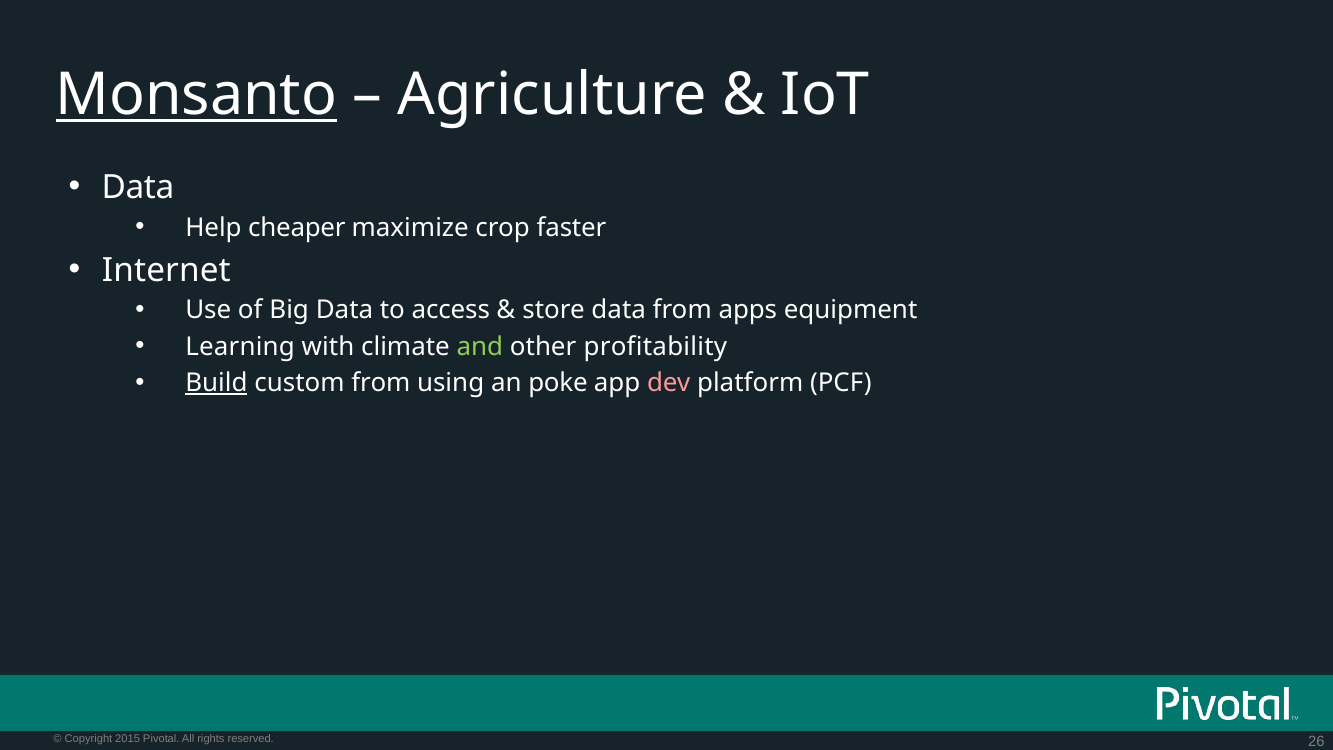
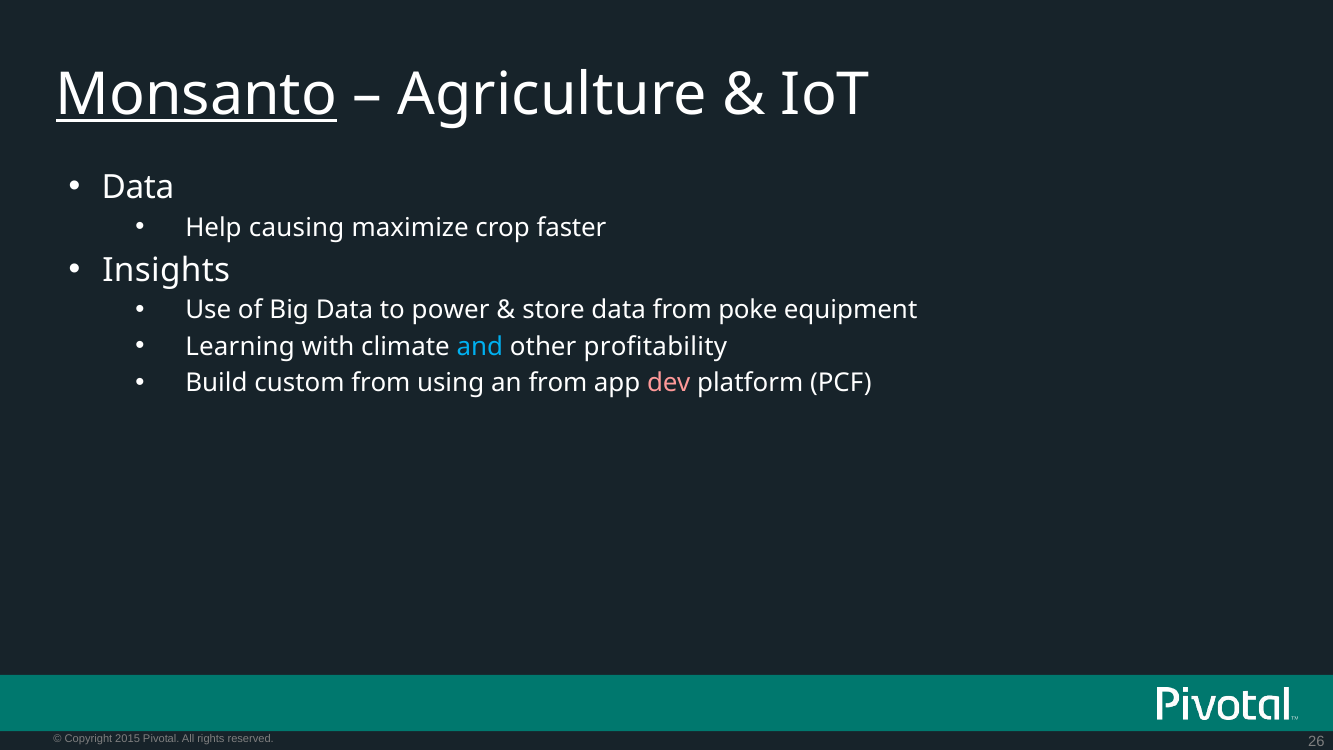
cheaper: cheaper -> causing (297, 227)
Internet: Internet -> Insights (166, 270)
access: access -> power (451, 310)
apps: apps -> poke (748, 310)
and colour: light green -> light blue (480, 347)
Build underline: present -> none (216, 383)
an poke: poke -> from (558, 383)
